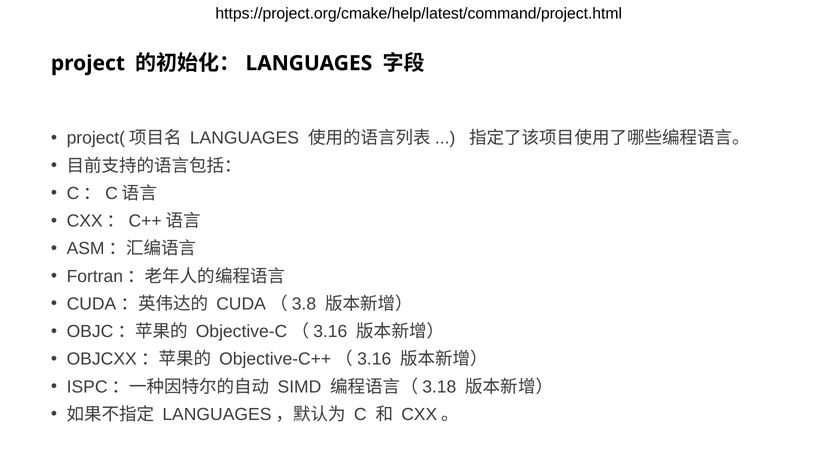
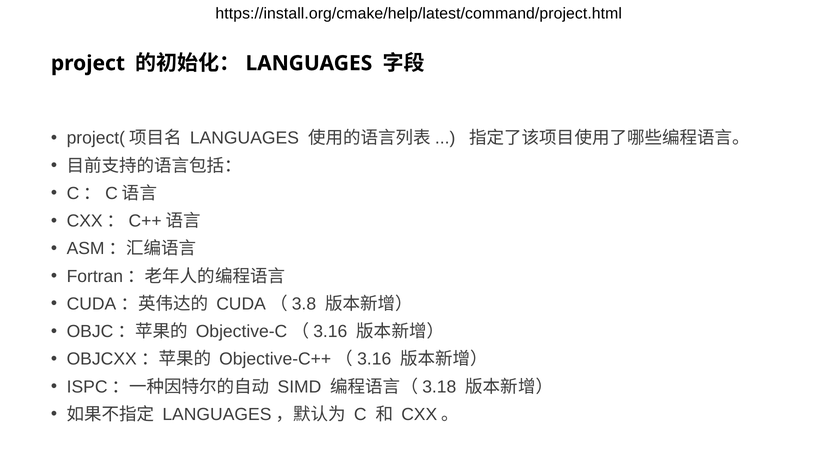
https://project.org/cmake/help/latest/command/project.html: https://project.org/cmake/help/latest/command/project.html -> https://install.org/cmake/help/latest/command/project.html (419, 14)
